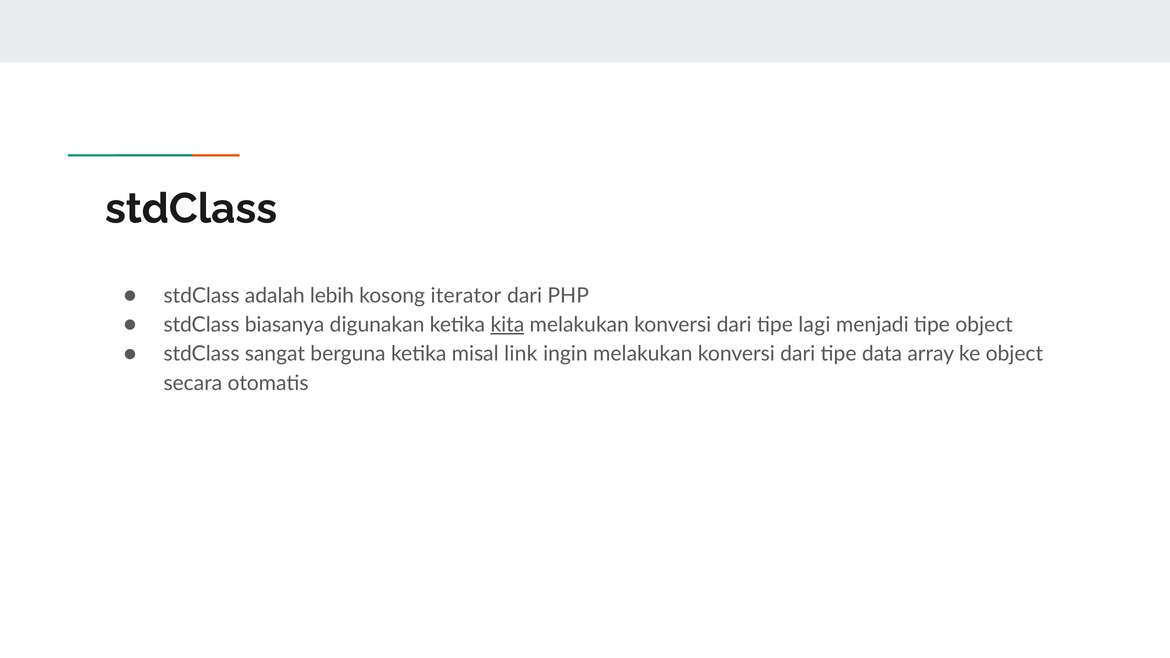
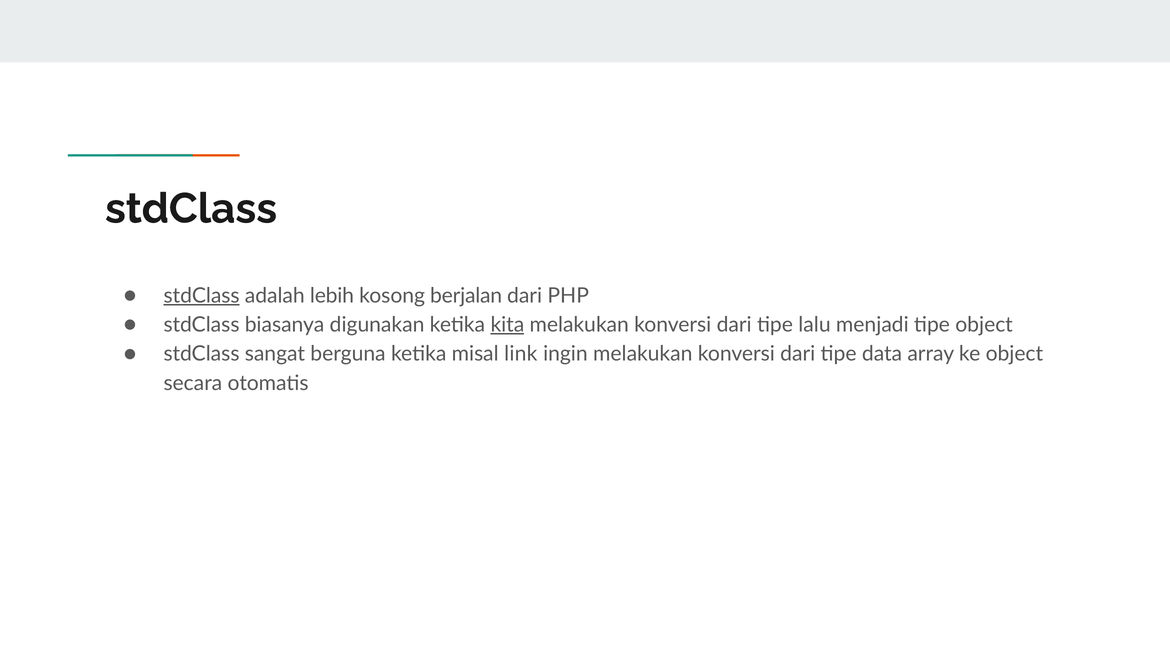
stdClass underline: none -> present (202, 296)
iterator: iterator -> berjalan (466, 296)
lagi: lagi -> lalu (814, 325)
